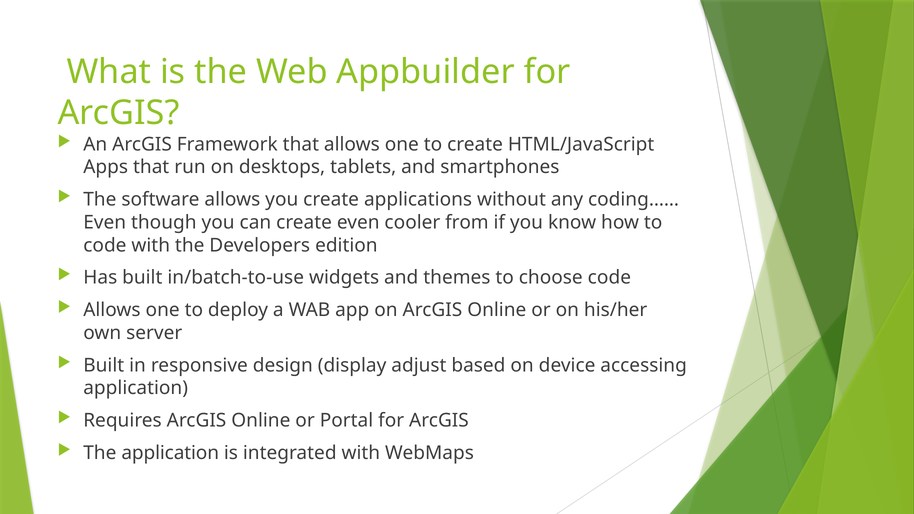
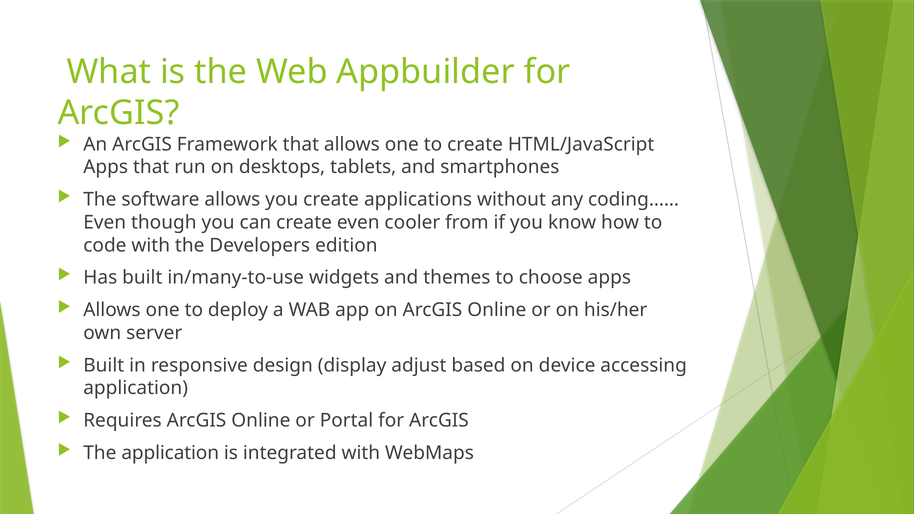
in/batch-to-use: in/batch-to-use -> in/many-to-use (236, 278)
choose code: code -> apps (609, 278)
